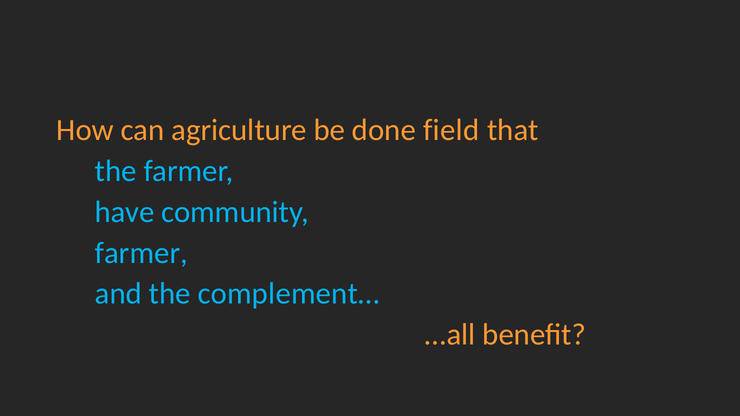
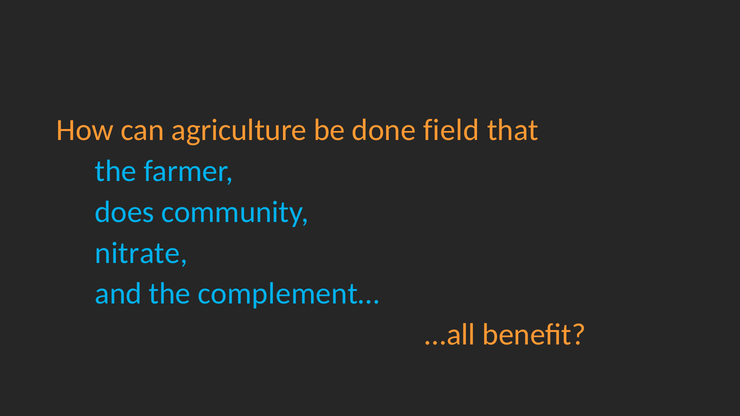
have: have -> does (125, 212)
farmer: farmer -> nitrate (141, 253)
